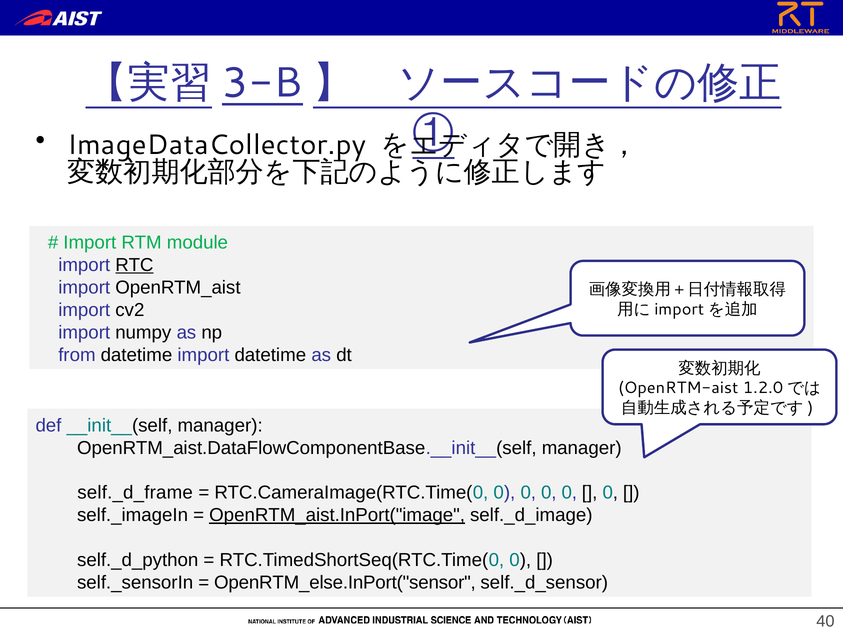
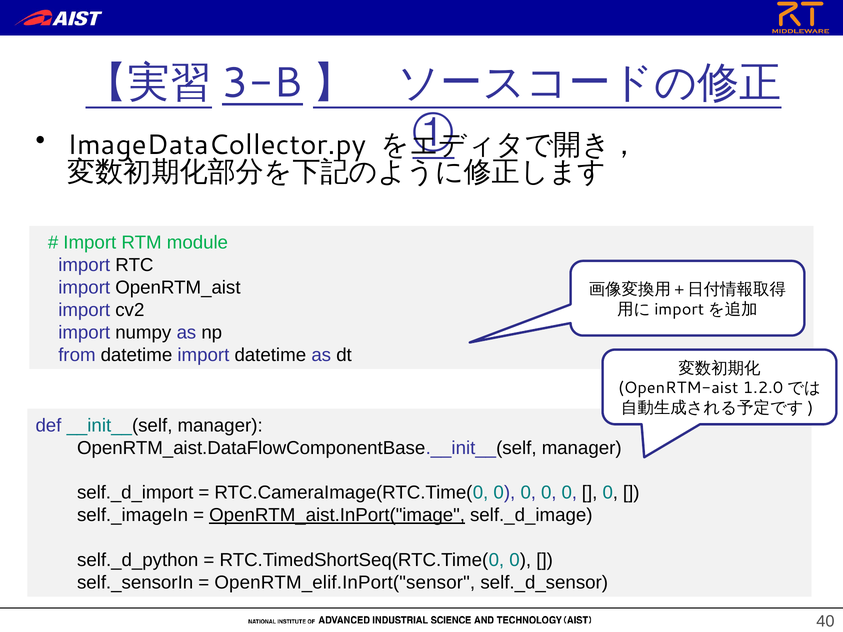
RTC underline: present -> none (134, 265)
self._d_frame: self._d_frame -> self._d_import (135, 493)
OpenRTM_else.InPort("sensor: OpenRTM_else.InPort("sensor -> OpenRTM_elif.InPort("sensor (345, 583)
